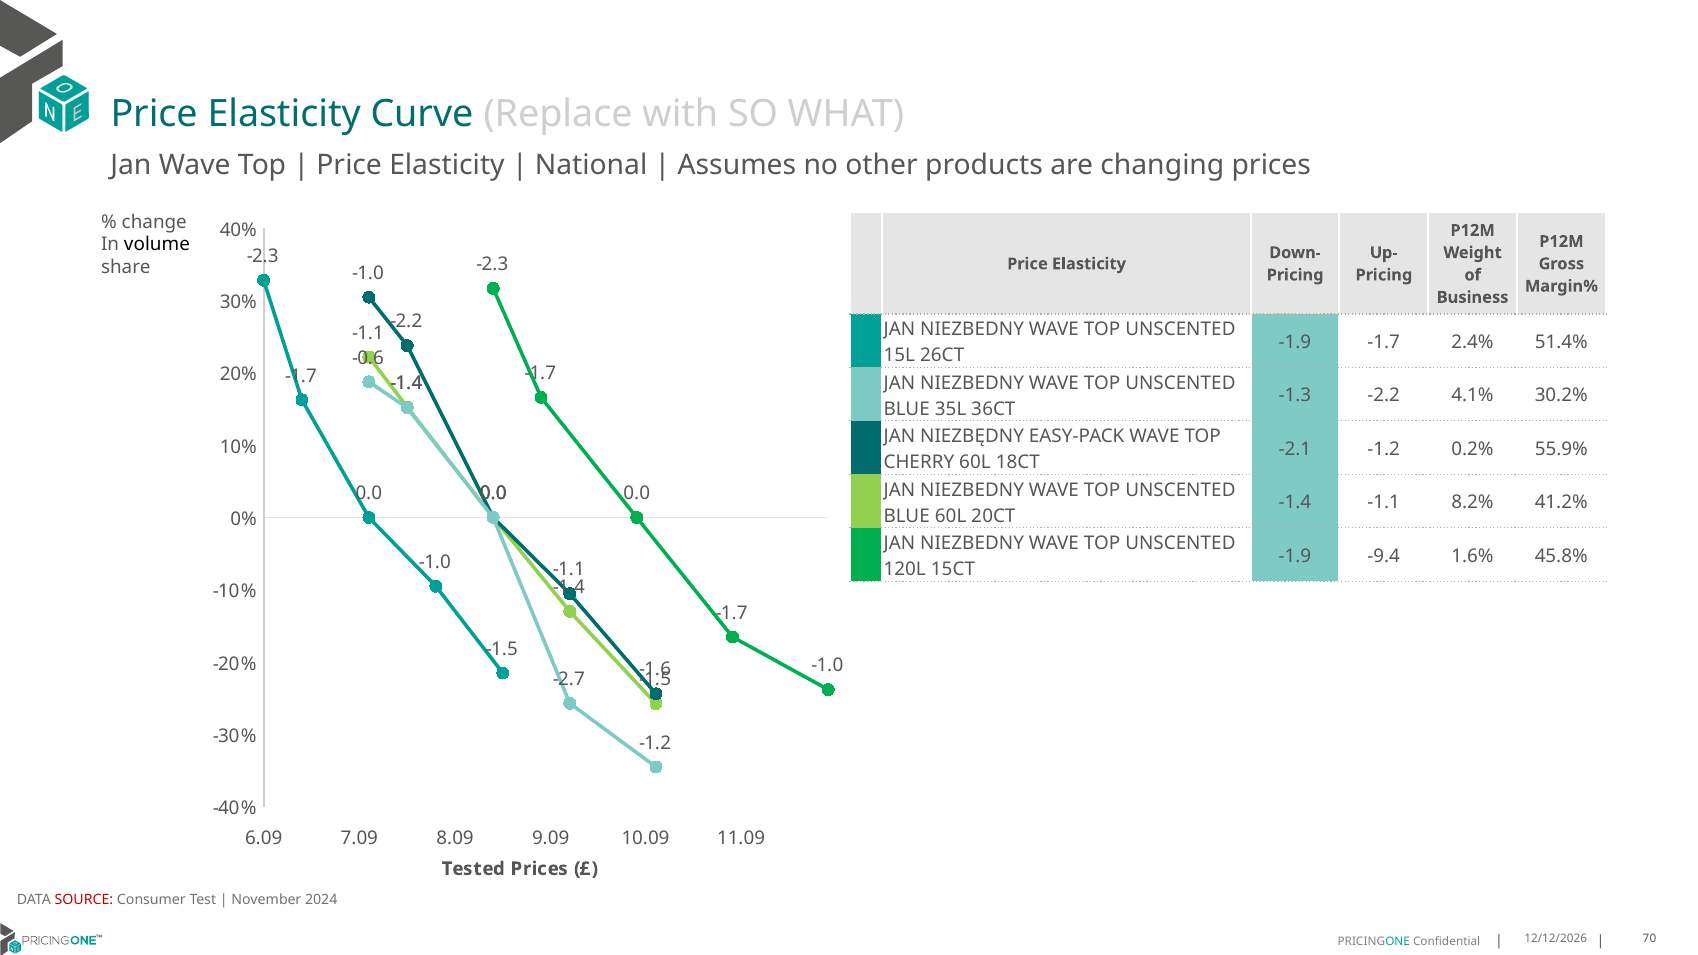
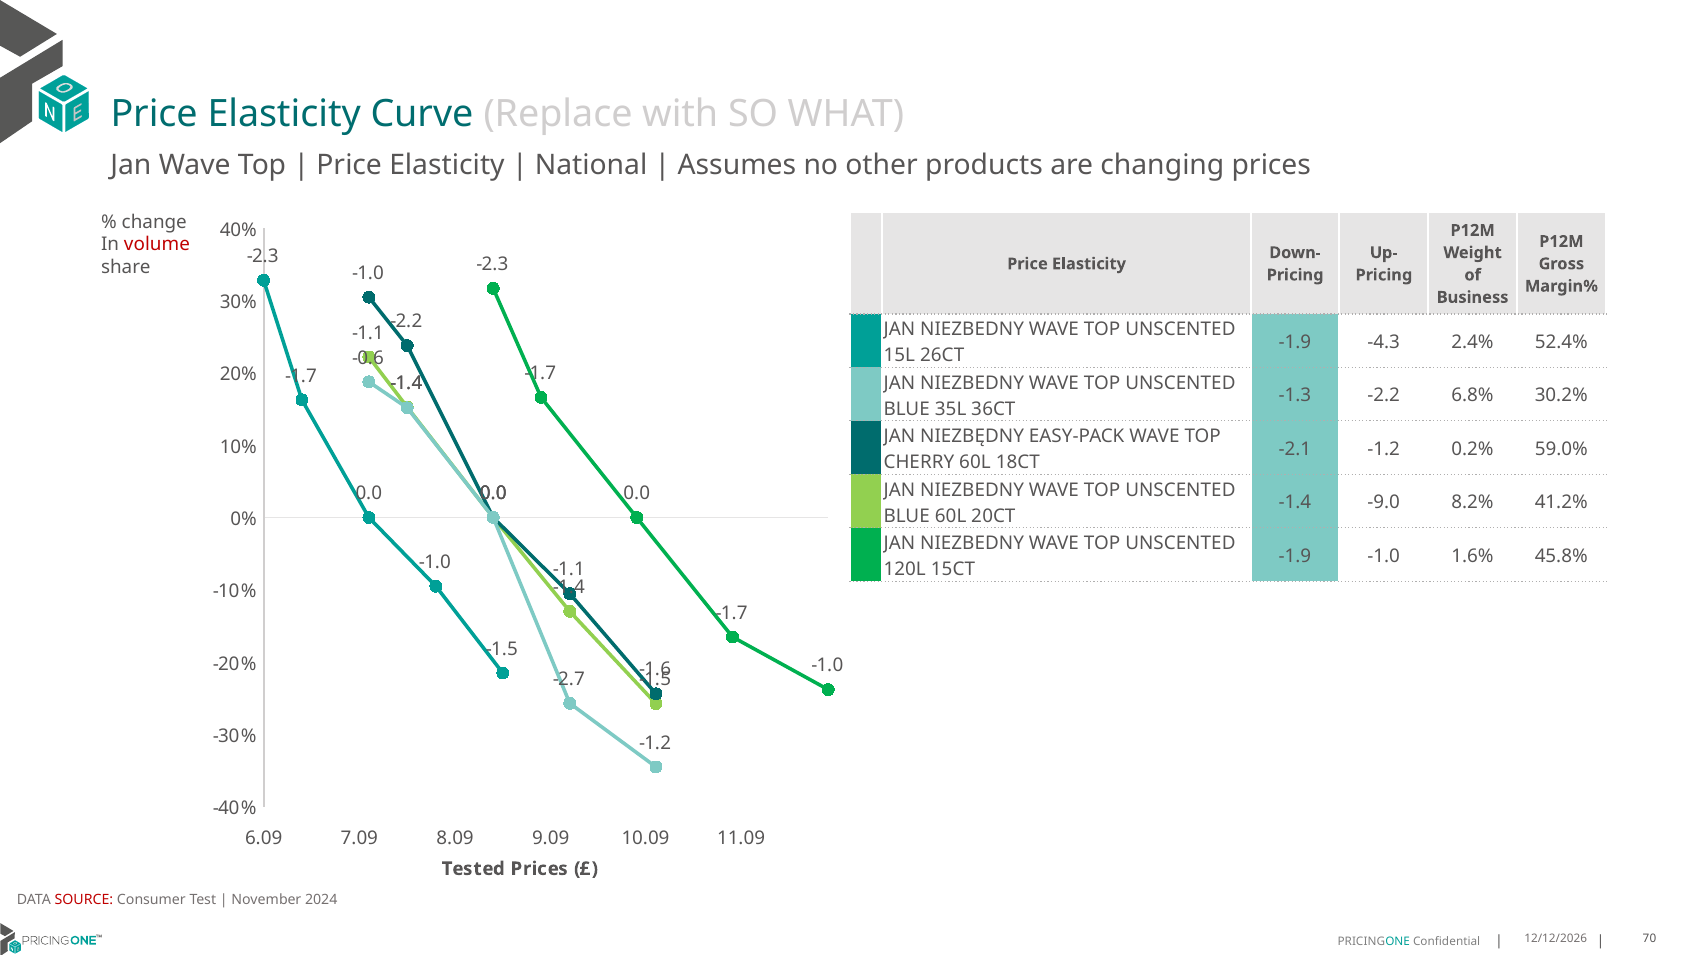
volume colour: black -> red (157, 245)
-1.9 -1.7: -1.7 -> -4.3 (1384, 342)
51.4%: 51.4% -> 52.4% (1561, 342)
4.1%: 4.1% -> 6.8% (1473, 396)
55.9%: 55.9% -> 59.0% (1561, 449)
-1.4 -1.1: -1.1 -> -9.0 (1384, 503)
-1.9 -9.4: -9.4 -> -1.0 (1384, 556)
